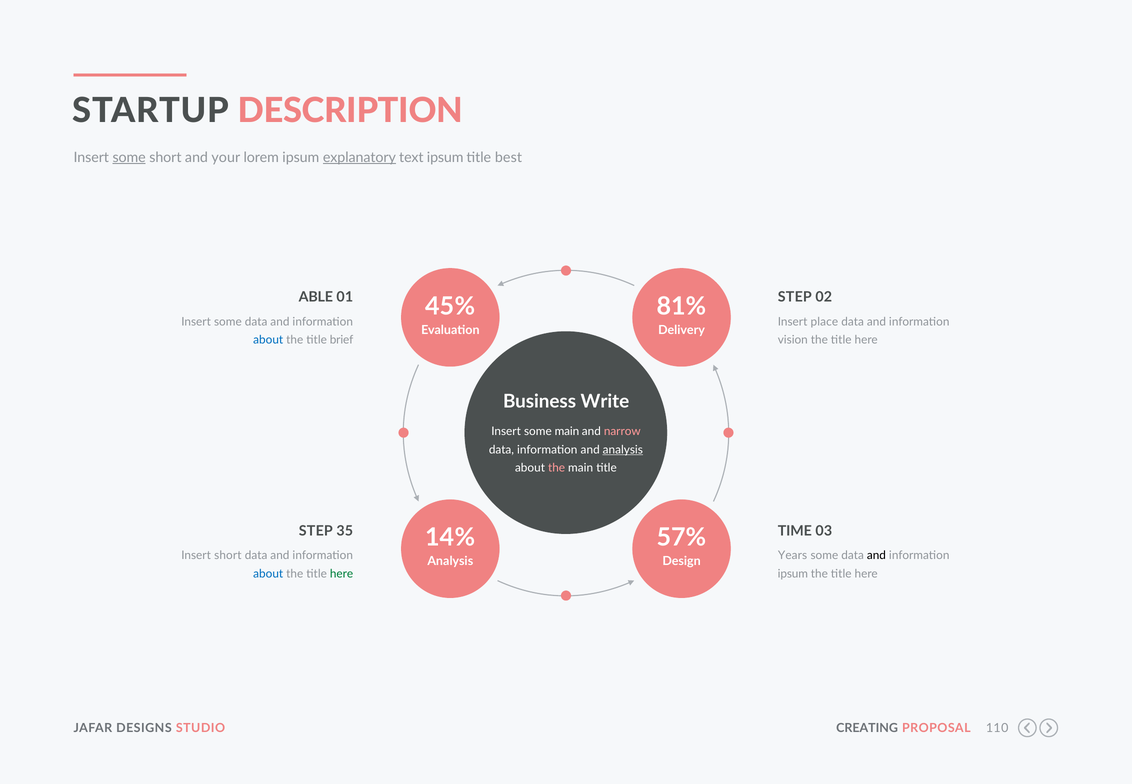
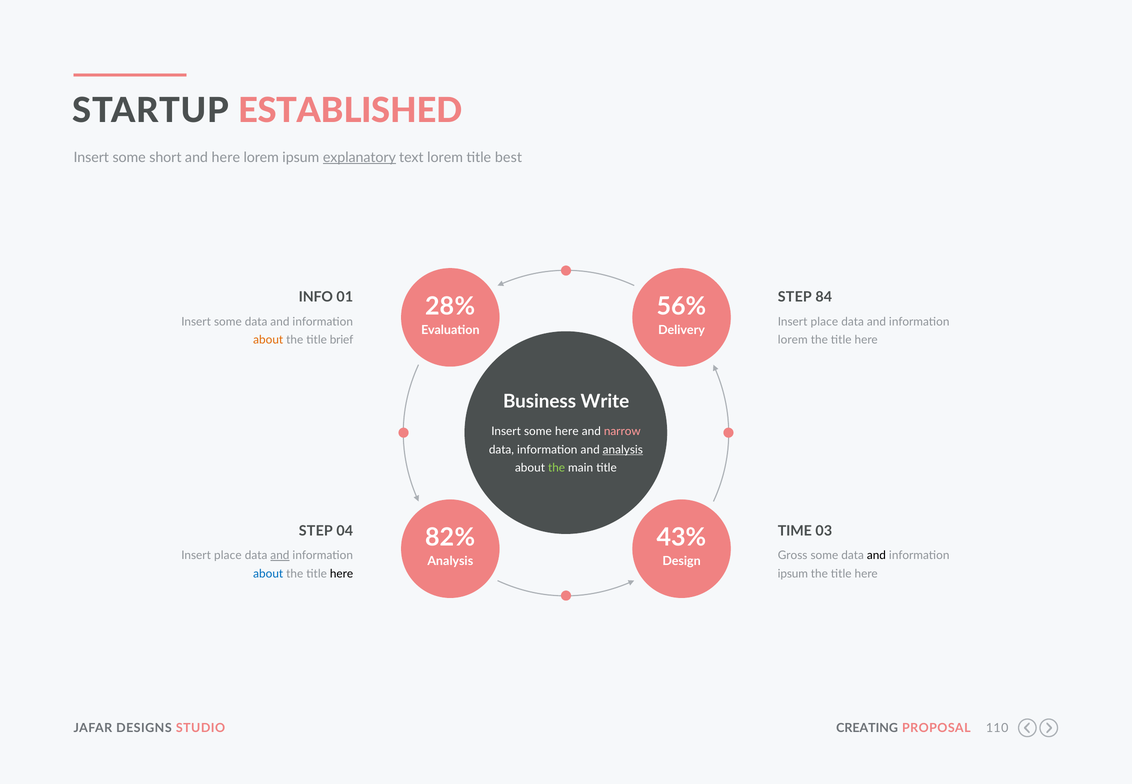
DESCRIPTION: DESCRIPTION -> ESTABLISHED (350, 111)
some underline: present -> none (129, 157)
and your: your -> here (226, 157)
text ipsum: ipsum -> lorem (445, 157)
ABLE: ABLE -> INFO (316, 297)
02: 02 -> 84 (824, 297)
45%: 45% -> 28% (450, 306)
81%: 81% -> 56% (682, 306)
about colour: blue -> orange (268, 340)
vision: vision -> lorem (793, 340)
some main: main -> here (567, 431)
the colour: pink -> light green (557, 468)
35: 35 -> 04 (345, 531)
14%: 14% -> 82% (450, 537)
57%: 57% -> 43% (682, 537)
short: short -> place (228, 555)
and underline: none -> present (280, 555)
Years: Years -> Gross (793, 555)
here colour: green -> black (342, 573)
